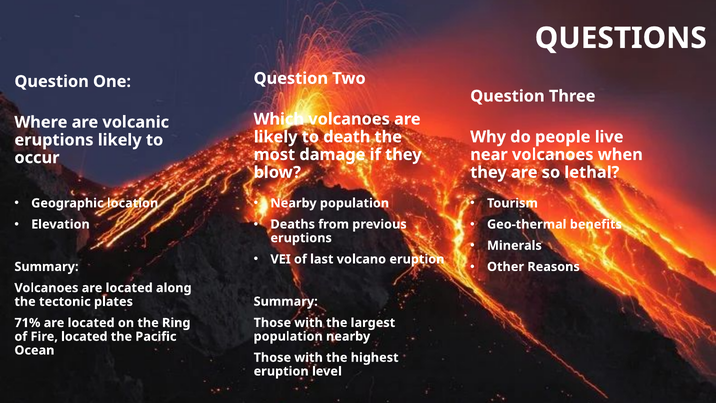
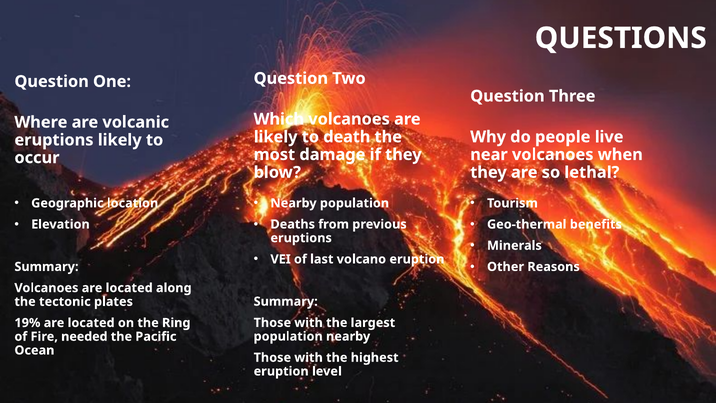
71%: 71% -> 19% (27, 323)
Fire located: located -> needed (84, 336)
